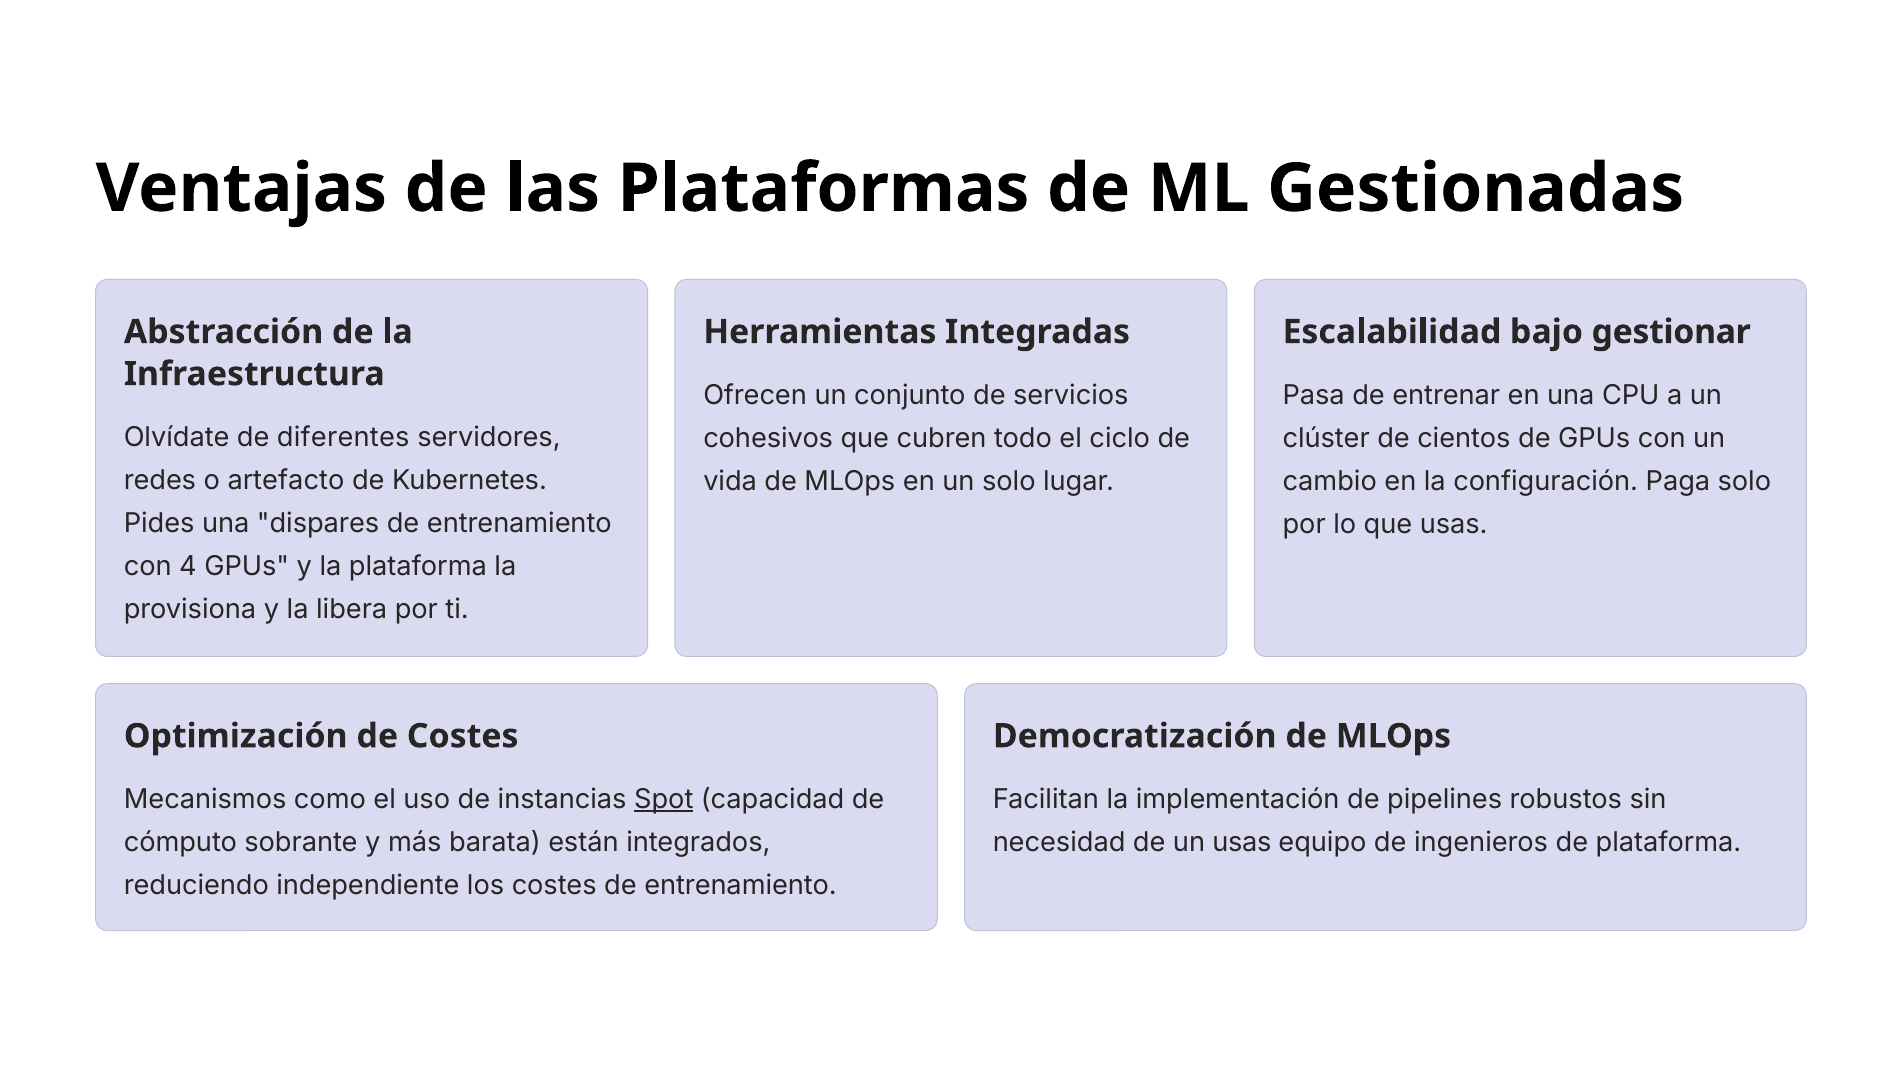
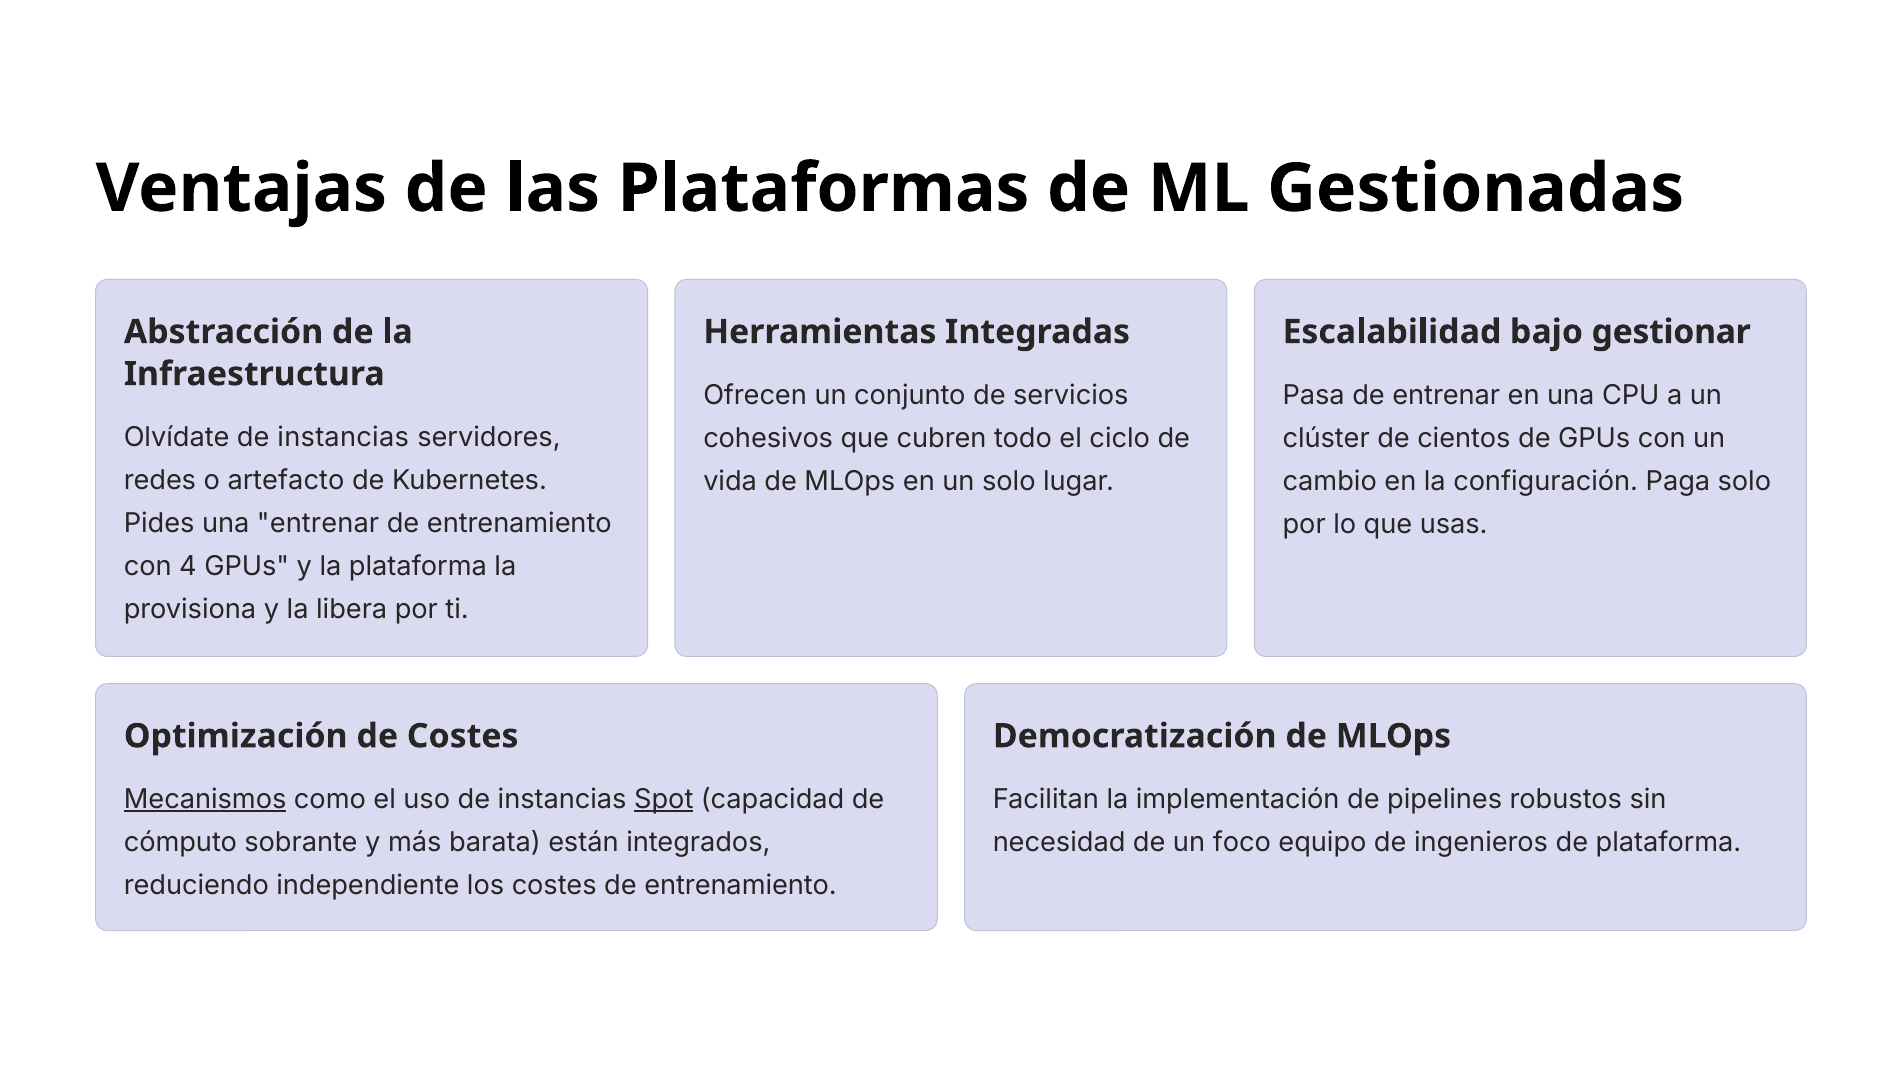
Olvídate de diferentes: diferentes -> instancias (343, 438)
una dispares: dispares -> entrenar (318, 524)
Mecanismos underline: none -> present (205, 799)
un usas: usas -> foco (1242, 842)
